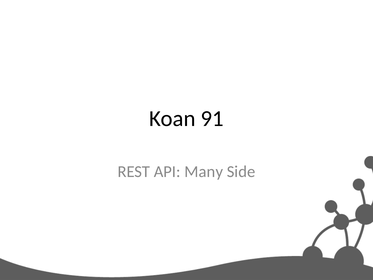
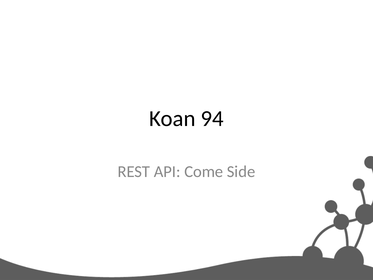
91: 91 -> 94 (212, 118)
Many: Many -> Come (204, 171)
